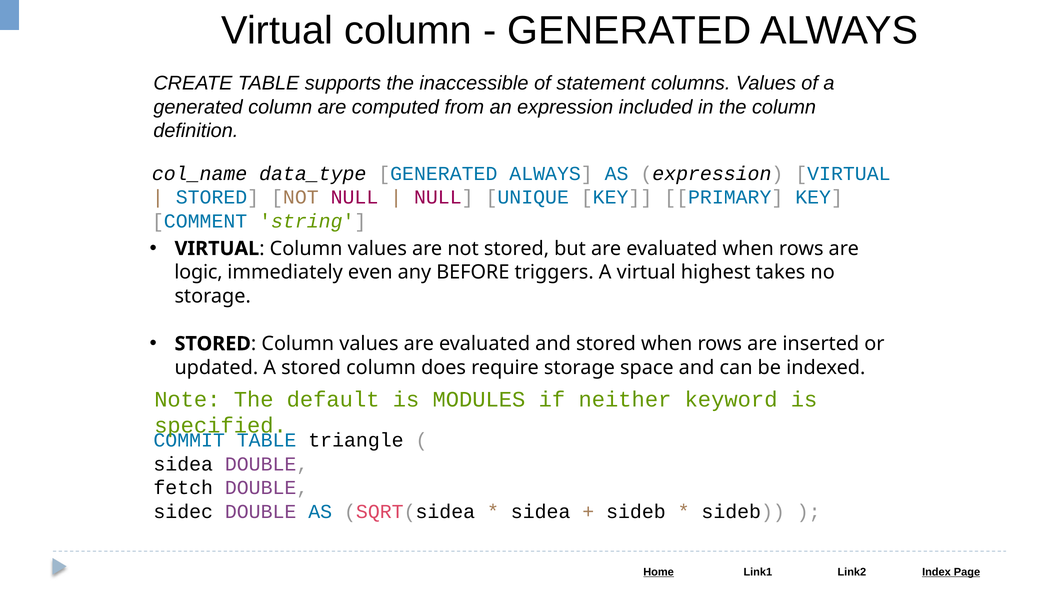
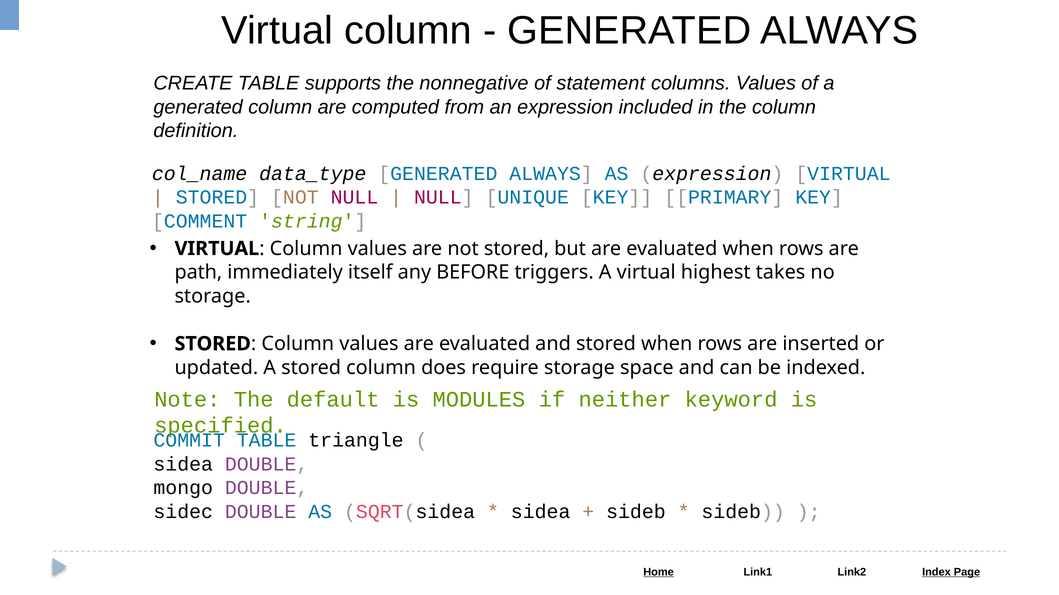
inaccessible: inaccessible -> nonnegative (474, 83)
logic: logic -> path (198, 273)
even: even -> itself (370, 273)
fetch: fetch -> mongo (183, 488)
